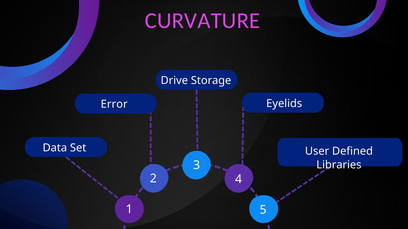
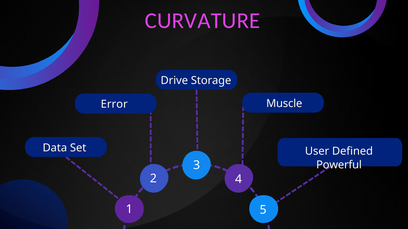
Eyelids: Eyelids -> Muscle (284, 104)
Libraries: Libraries -> Powerful (339, 165)
